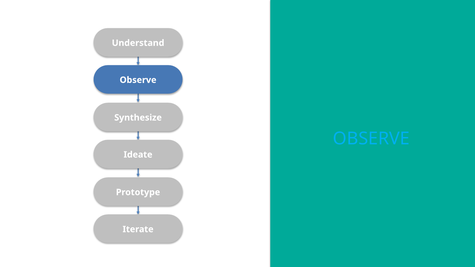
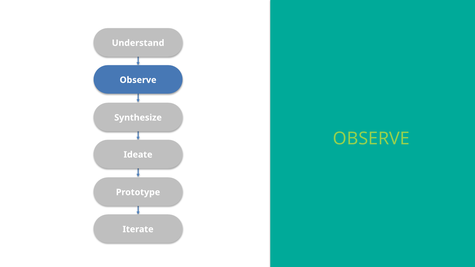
OBSERVE colour: light blue -> light green (371, 139)
